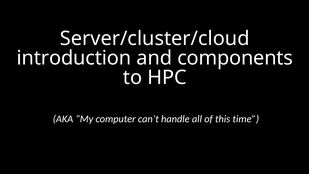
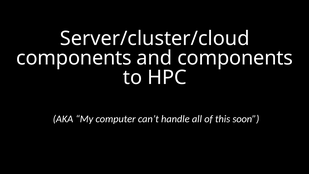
introduction: introduction -> components (74, 58)
time: time -> soon (246, 119)
